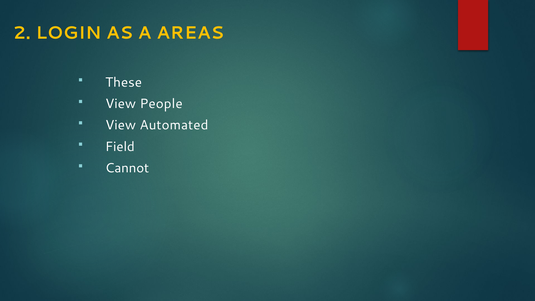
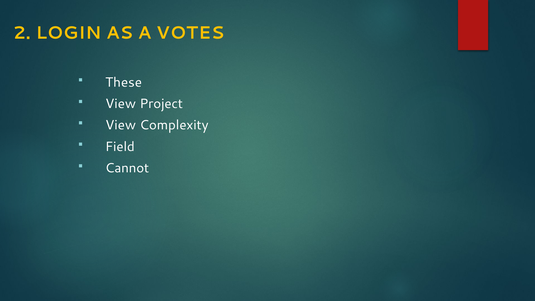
AREAS: AREAS -> VOTES (190, 33)
People: People -> Project (161, 104)
Automated: Automated -> Complexity (174, 125)
